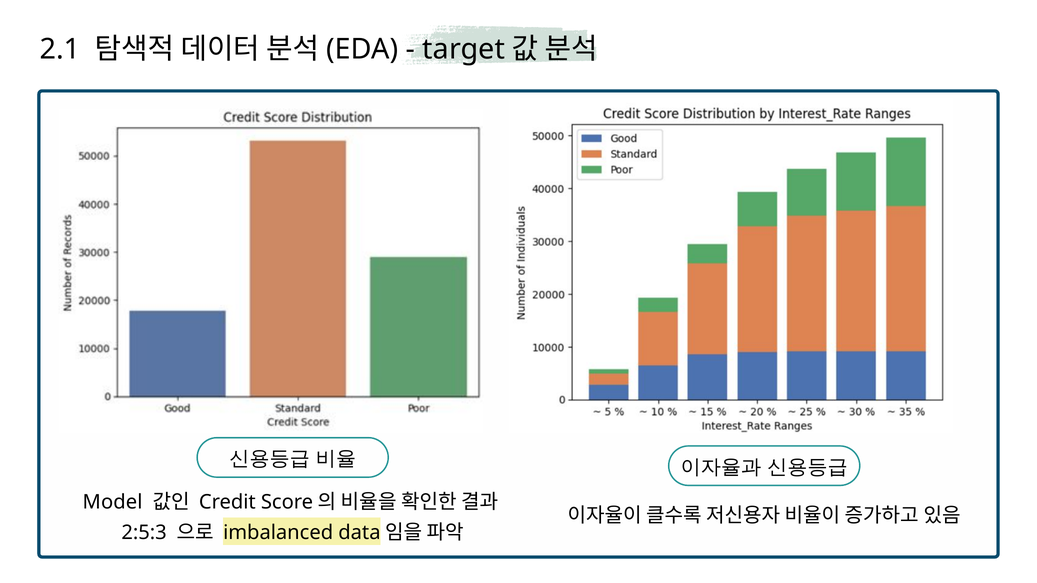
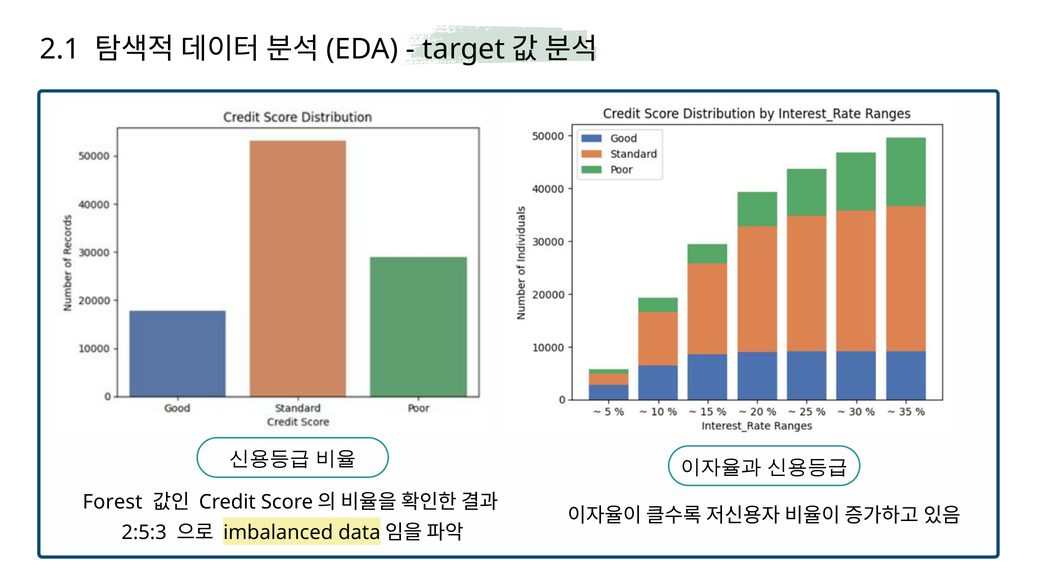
Model: Model -> Forest (113, 502)
